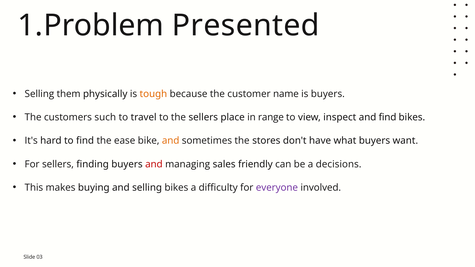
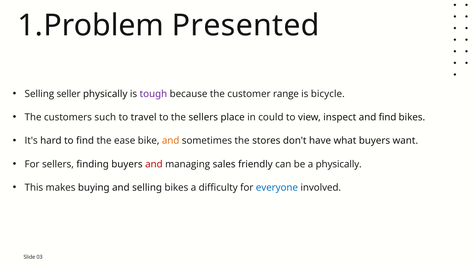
them: them -> seller (69, 94)
tough colour: orange -> purple (153, 94)
name: name -> range (286, 94)
is buyers: buyers -> bicycle (328, 94)
range: range -> could (271, 117)
a decisions: decisions -> physically (339, 164)
everyone colour: purple -> blue (277, 188)
